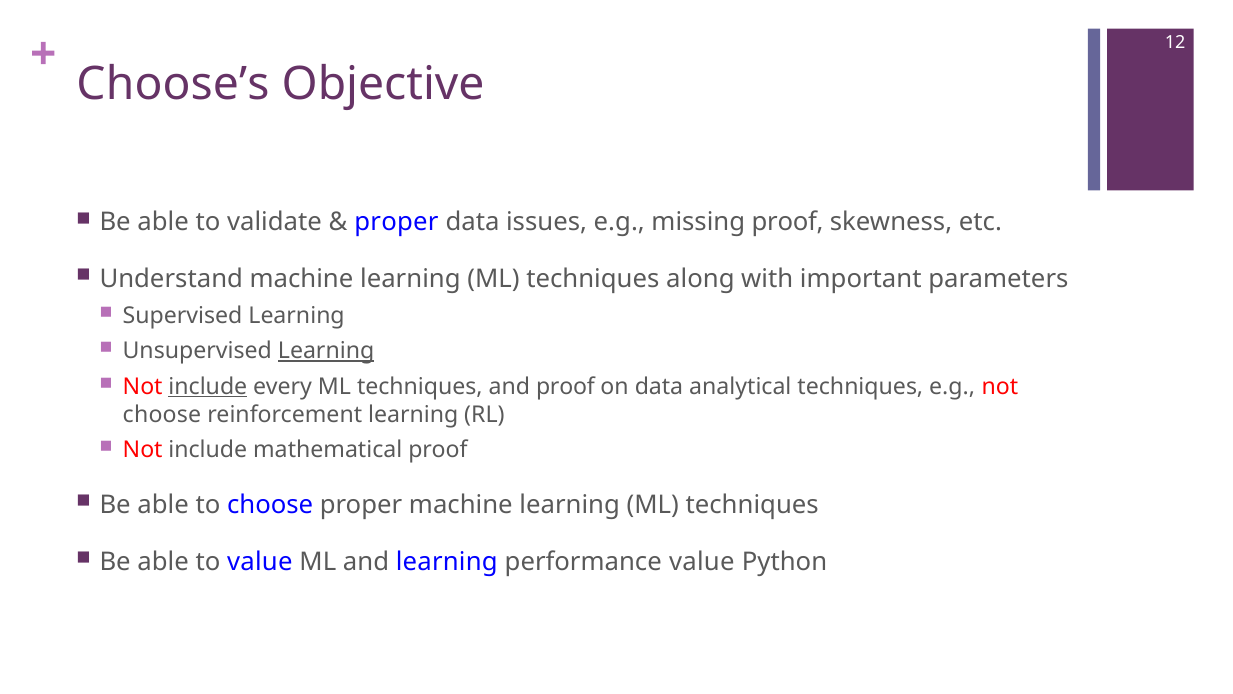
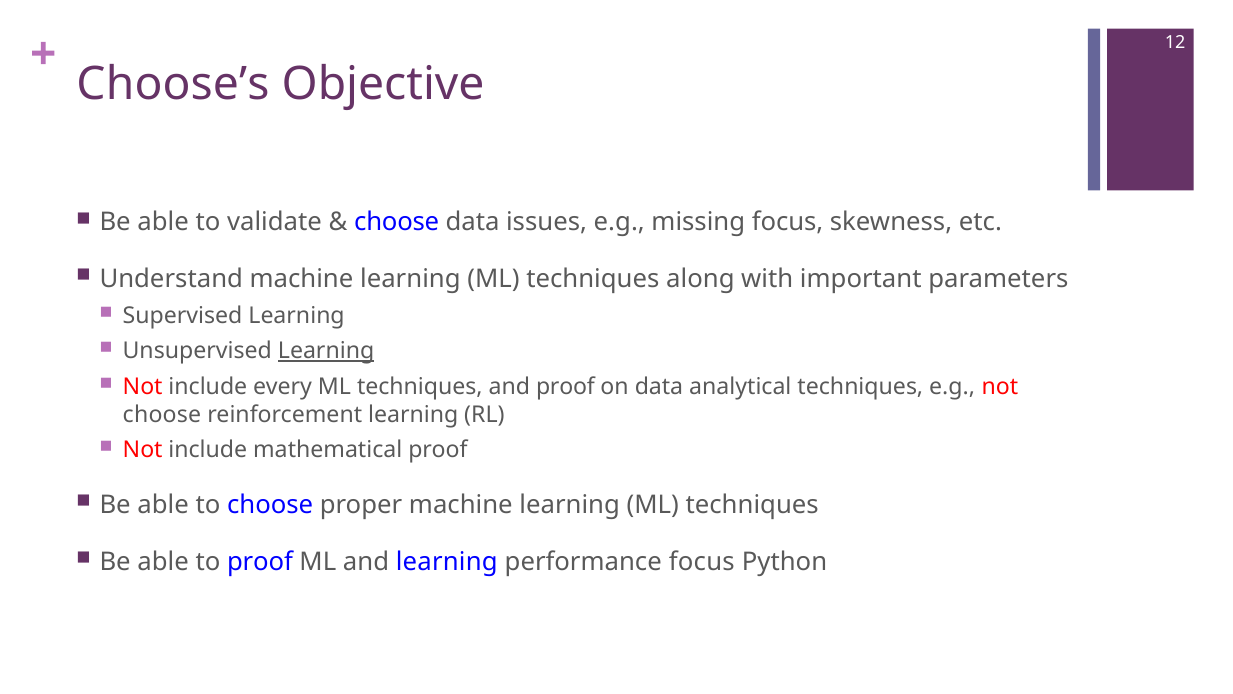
proper: proper -> choose (397, 222)
missing proof: proof -> focus (788, 222)
include underline: present -> none (208, 386)
to value: value -> proof (260, 561)
performance value: value -> focus (702, 561)
